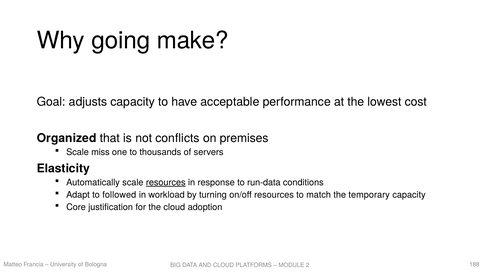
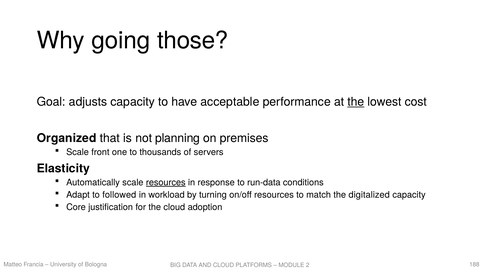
make: make -> those (193, 41)
the underline: none -> present (356, 102)
conflicts: conflicts -> planning (178, 138)
miss: miss -> front (100, 152)
temporary: temporary -> digitalized (369, 195)
